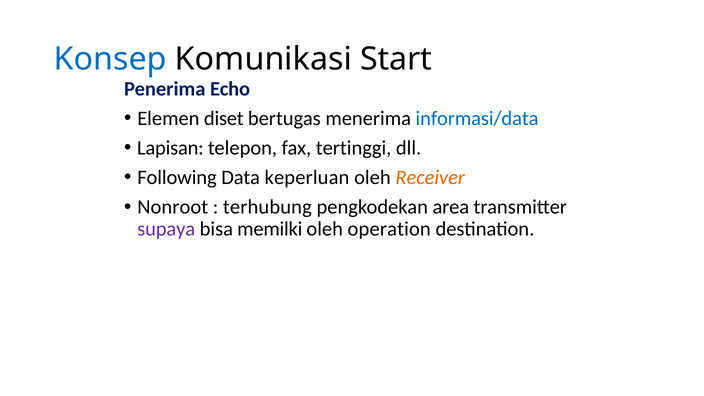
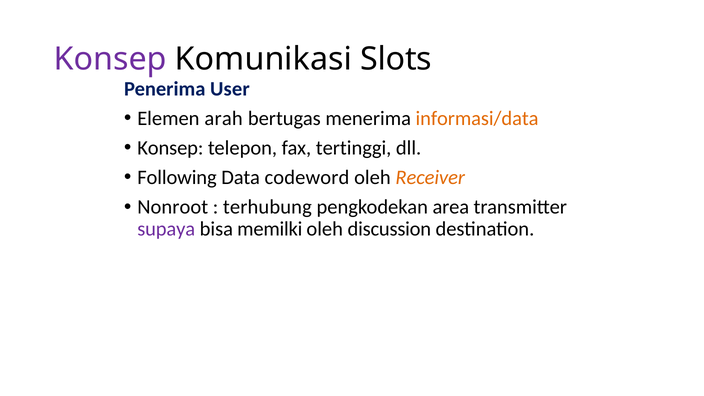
Konsep colour: blue -> purple (110, 59)
Start: Start -> Slots (396, 59)
Echo: Echo -> User (230, 89)
diset: diset -> arah (224, 118)
informasi/data colour: blue -> orange (477, 118)
Lapisan: Lapisan -> Konsep (170, 148)
keperluan: keperluan -> codeword (307, 178)
operation: operation -> discussion (389, 229)
